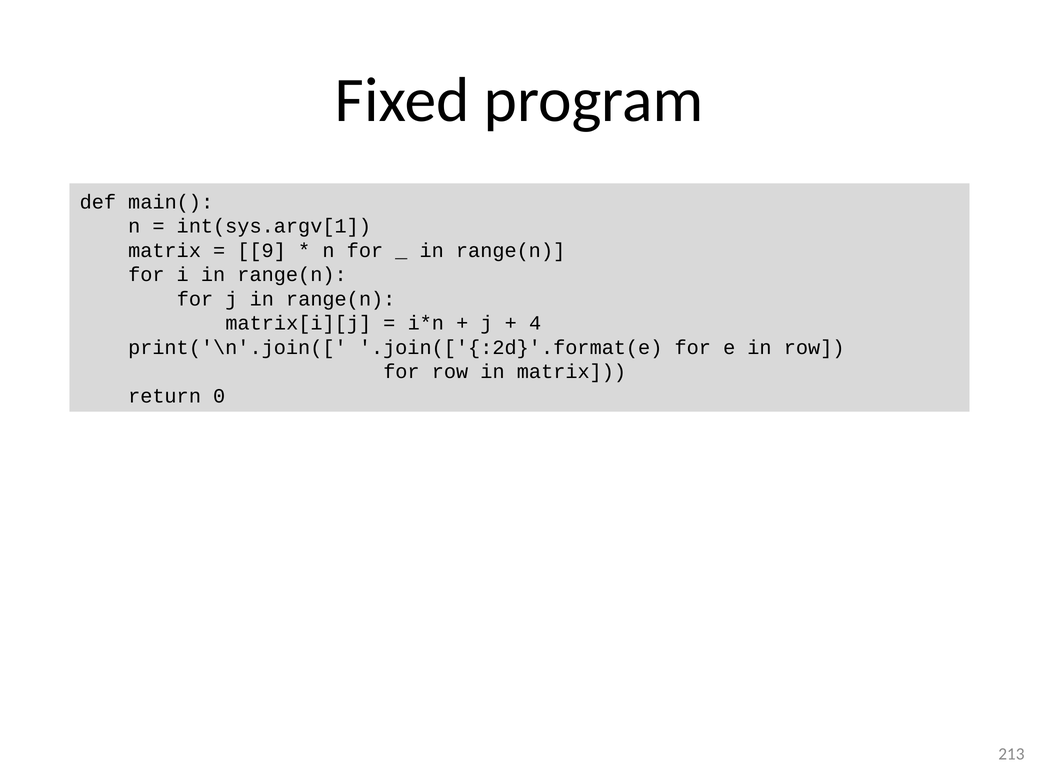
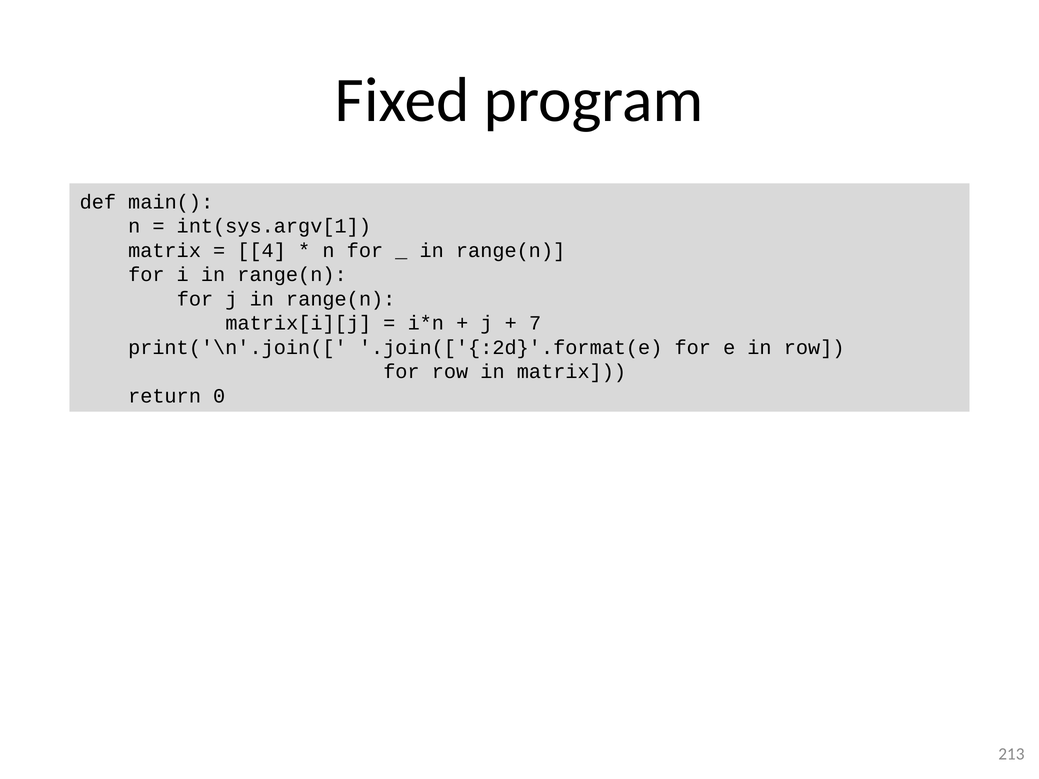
9: 9 -> 4 (262, 251)
4: 4 -> 7 (535, 323)
